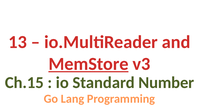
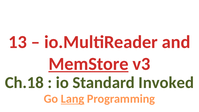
Ch.15: Ch.15 -> Ch.18 (24, 83)
Number: Number -> Invoked (166, 83)
Lang underline: none -> present (73, 99)
